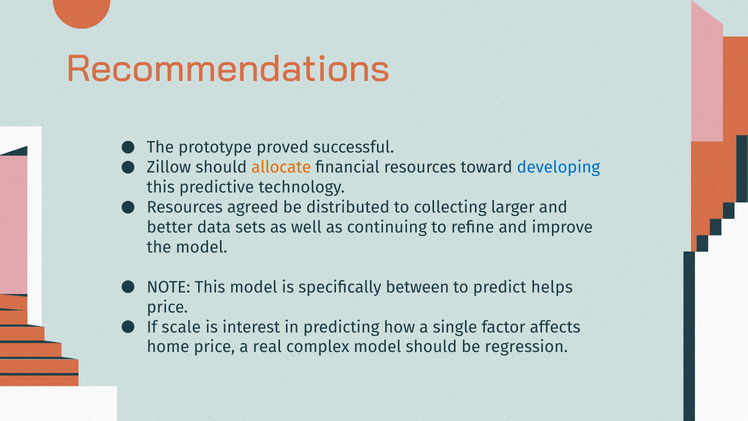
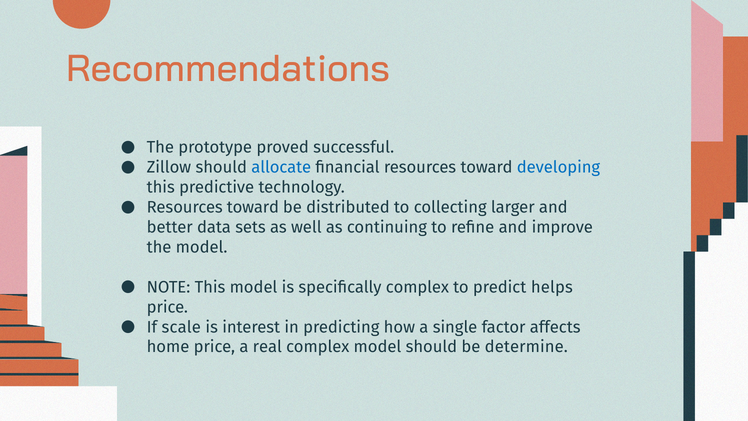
allocate colour: orange -> blue (281, 167)
agreed: agreed -> toward (253, 207)
specifically between: between -> complex (417, 287)
regression: regression -> determine (526, 347)
